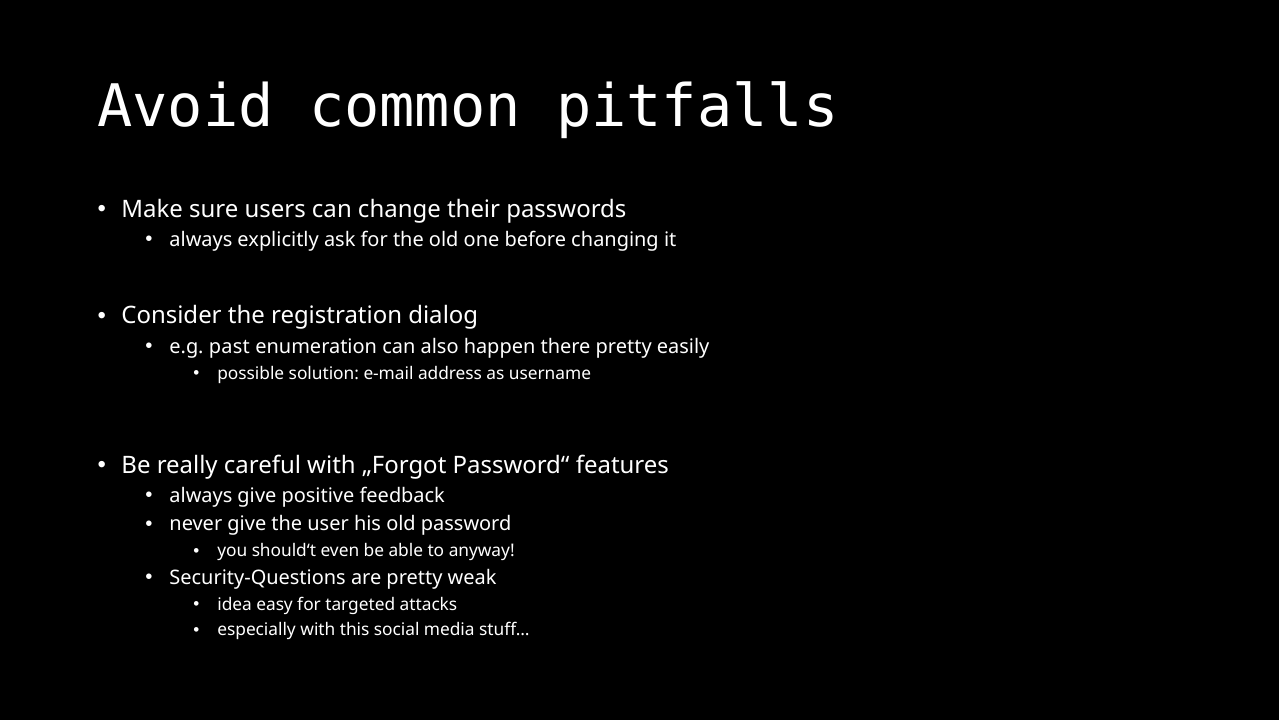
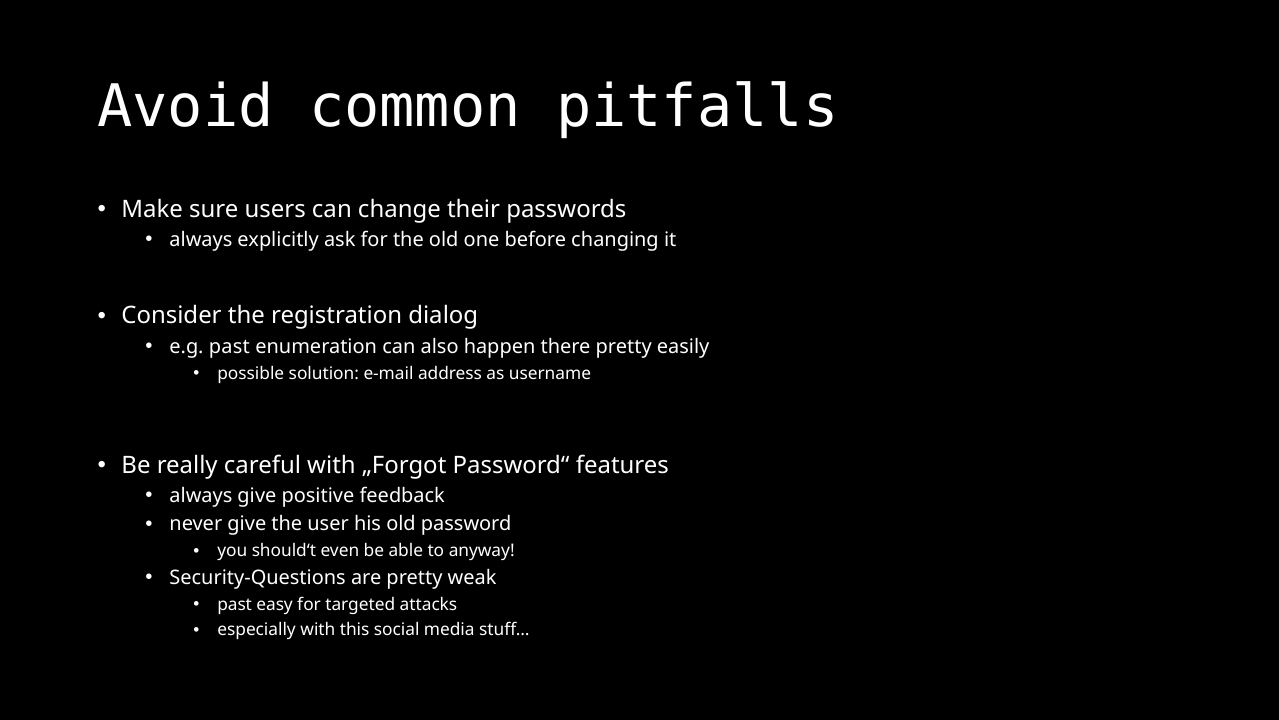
idea: idea -> past (235, 604)
